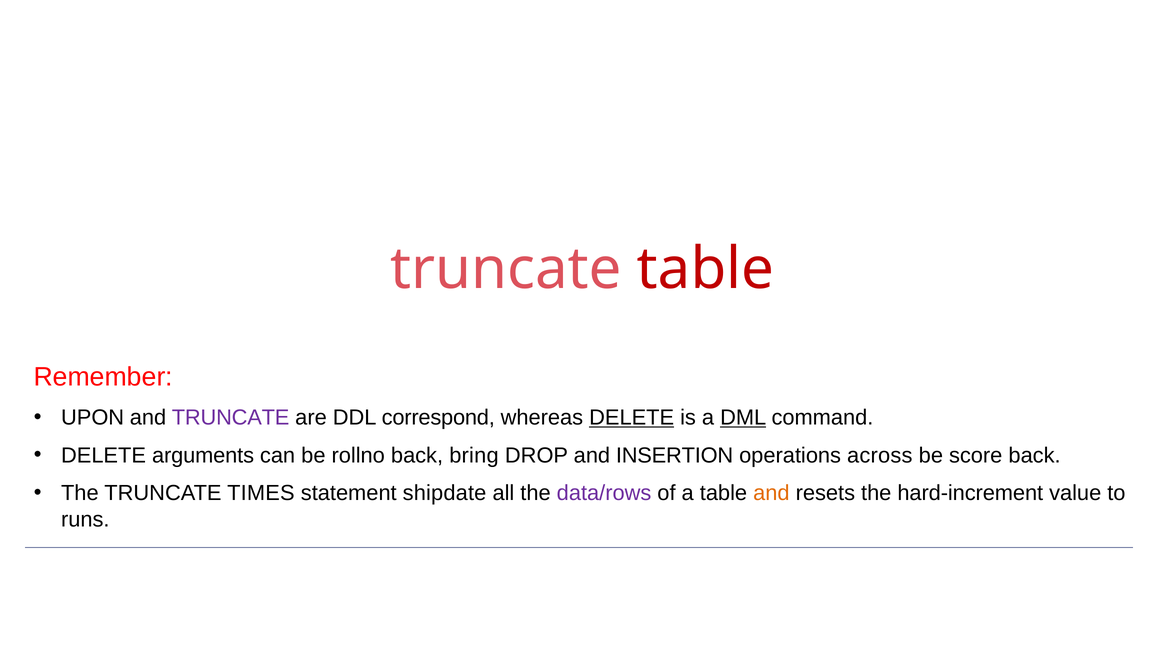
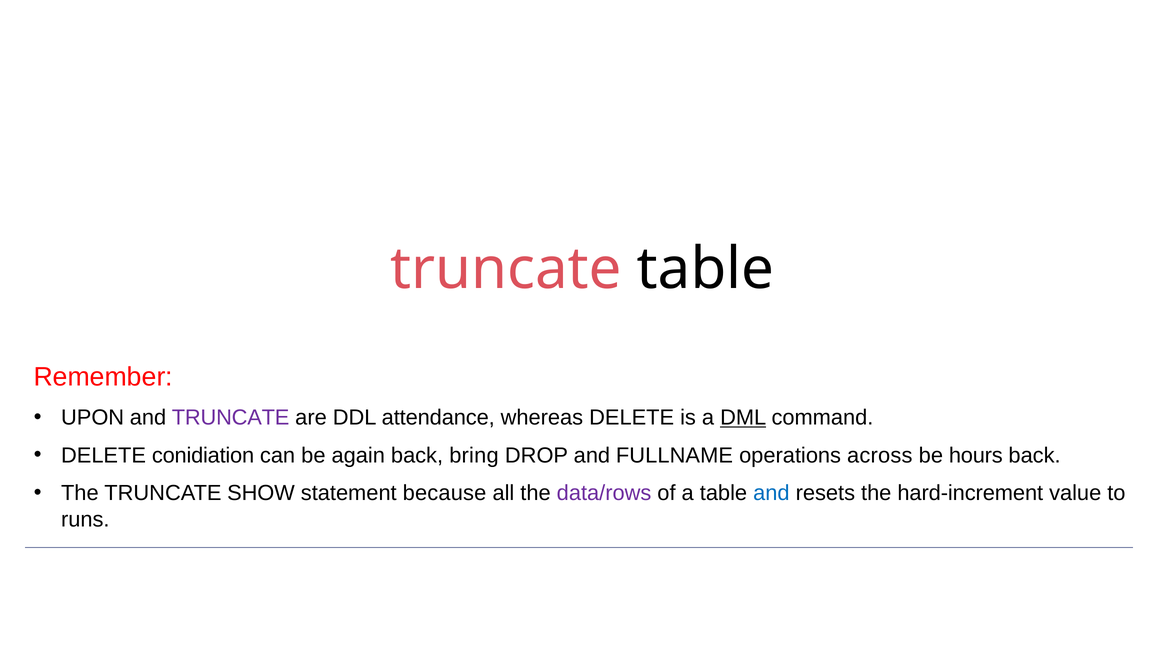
table colour: red -> black (706, 269)
correspond: correspond -> attendance (438, 418)
DELETE underline: present -> none (632, 418)
arguments: arguments -> conidiation (203, 456)
rollno: rollno -> again (358, 456)
INSERTION: INSERTION -> FULLNAME (674, 456)
score: score -> hours (976, 456)
TIMES: TIMES -> SHOW (261, 493)
shipdate: shipdate -> because (445, 493)
and colour: orange -> blue (771, 493)
